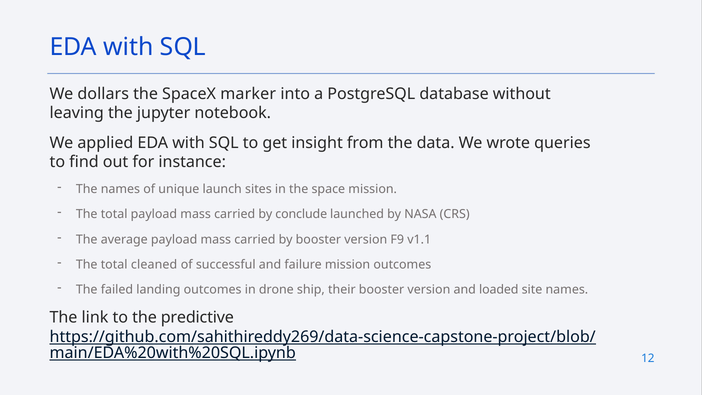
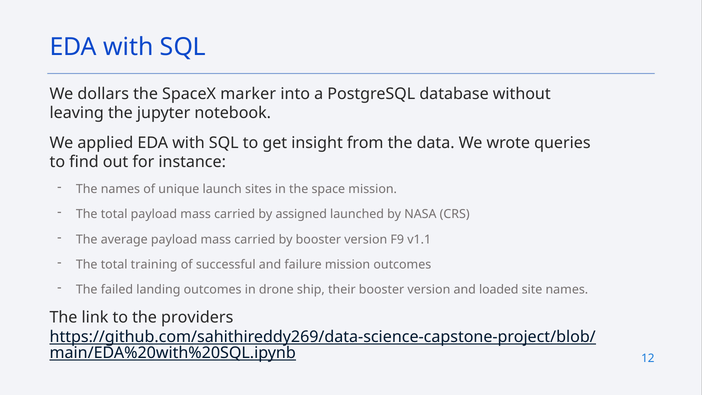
conclude: conclude -> assigned (301, 214)
cleaned: cleaned -> training (154, 265)
predictive: predictive -> providers (197, 317)
